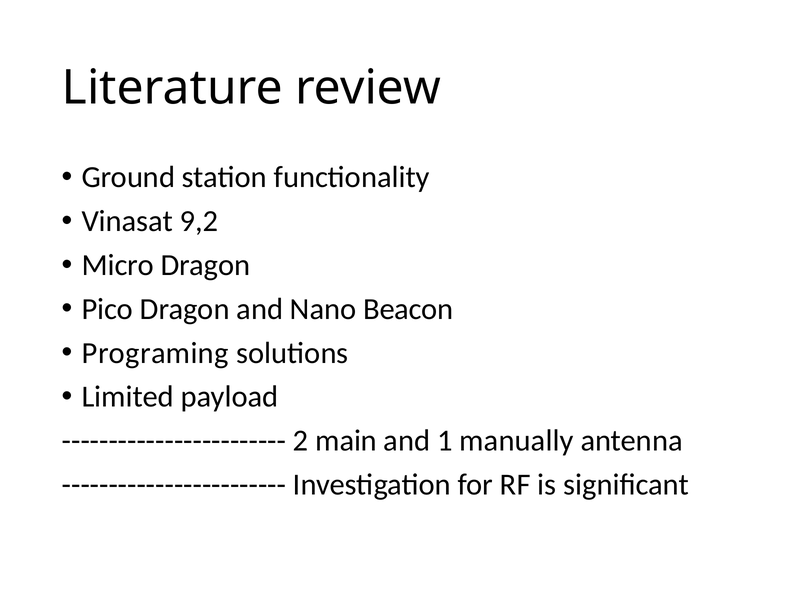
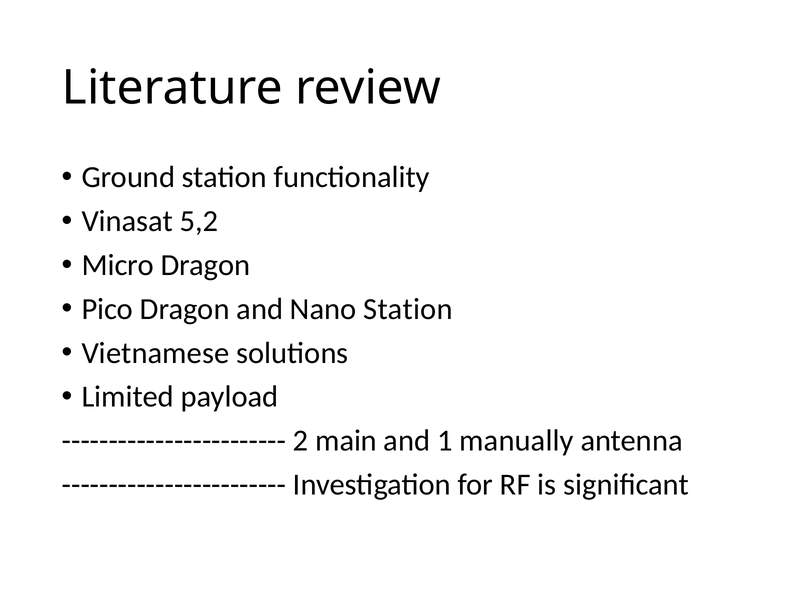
9,2: 9,2 -> 5,2 (199, 221)
Nano Beacon: Beacon -> Station (408, 309)
Programing: Programing -> Vietnamese (155, 353)
